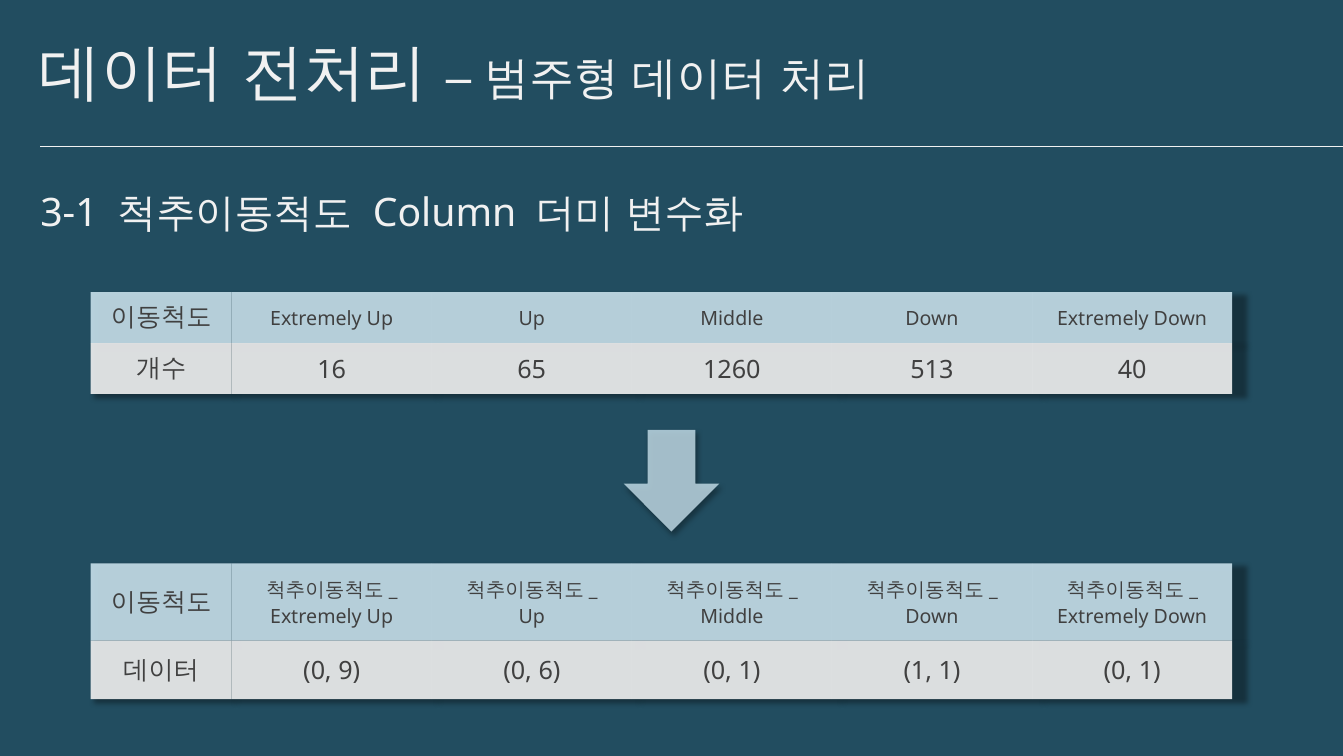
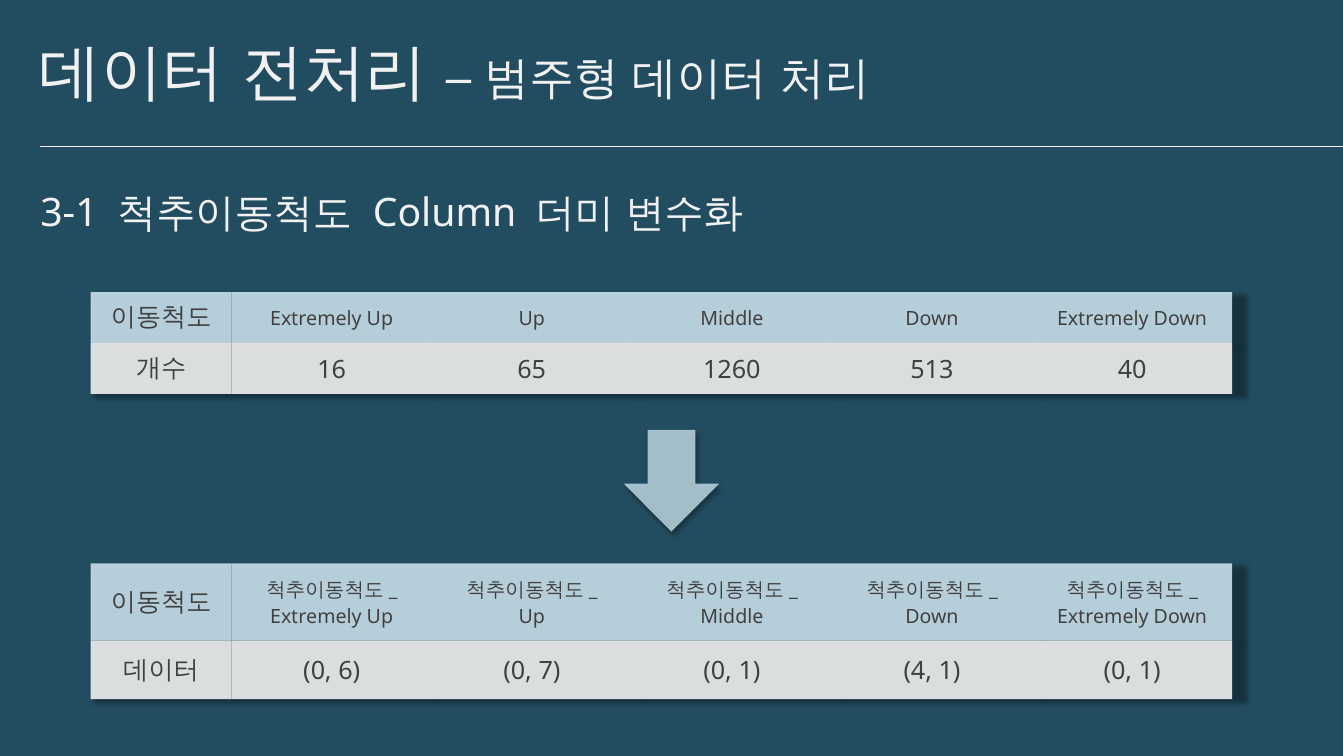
9: 9 -> 6 (349, 671)
6: 6 -> 7 (549, 671)
0 1 1: 1 -> 4 (918, 671)
